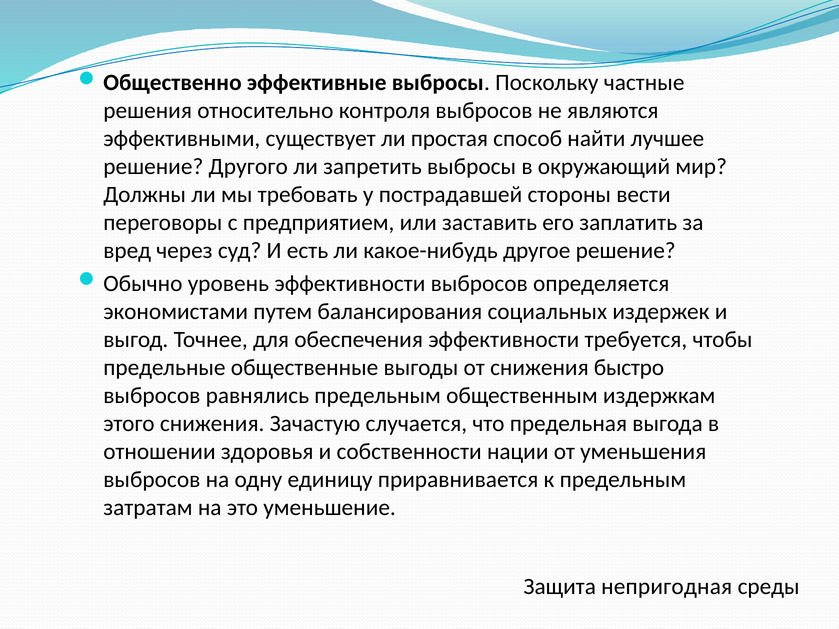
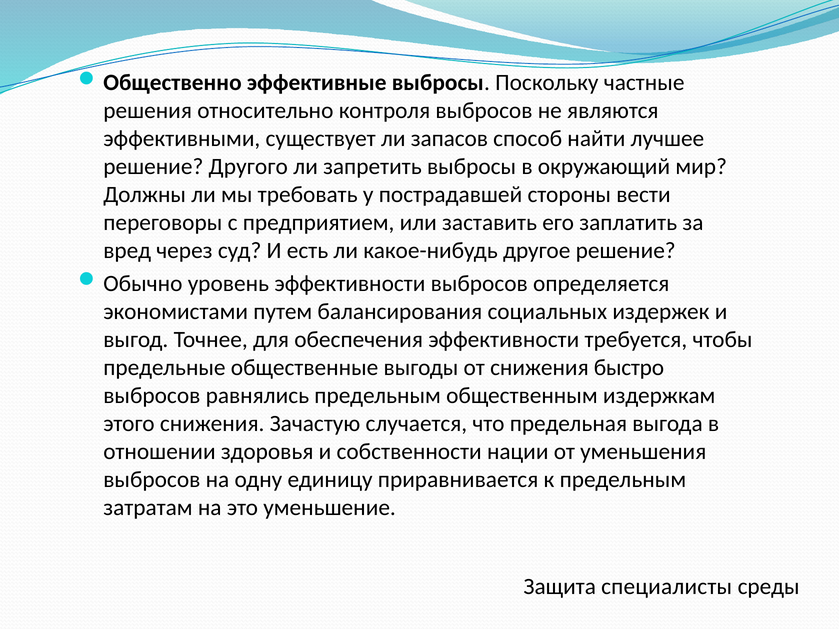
простая: простая -> запасов (449, 139)
непригодная: непригодная -> специалисты (667, 587)
